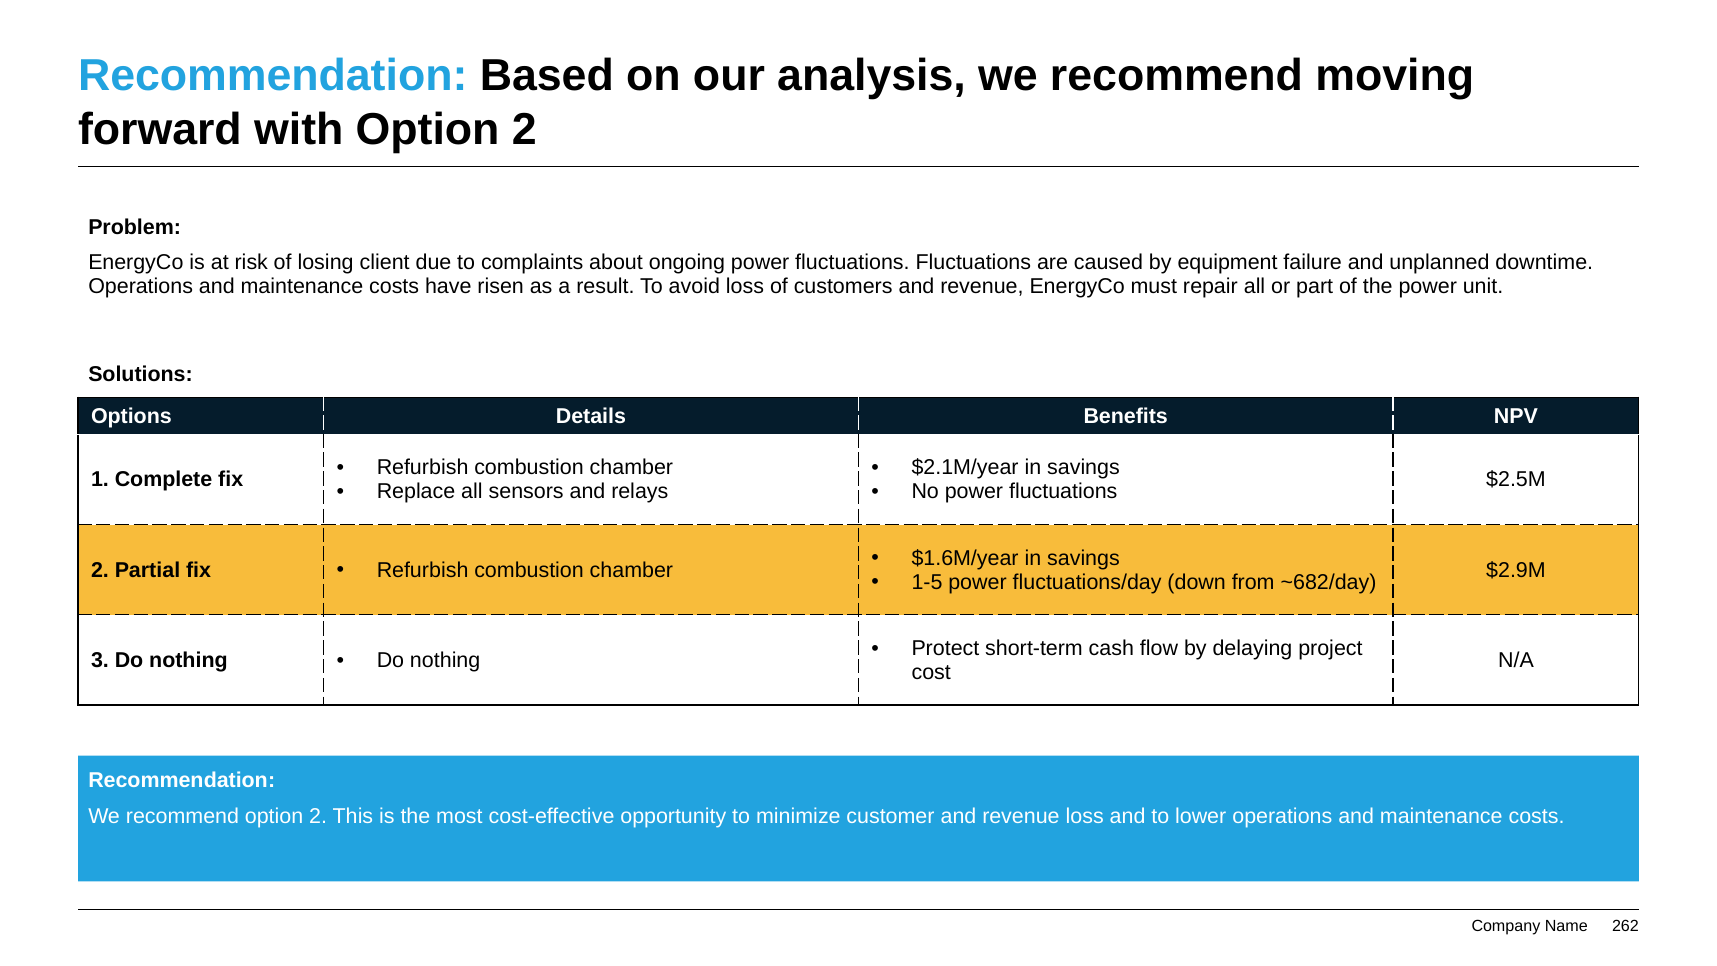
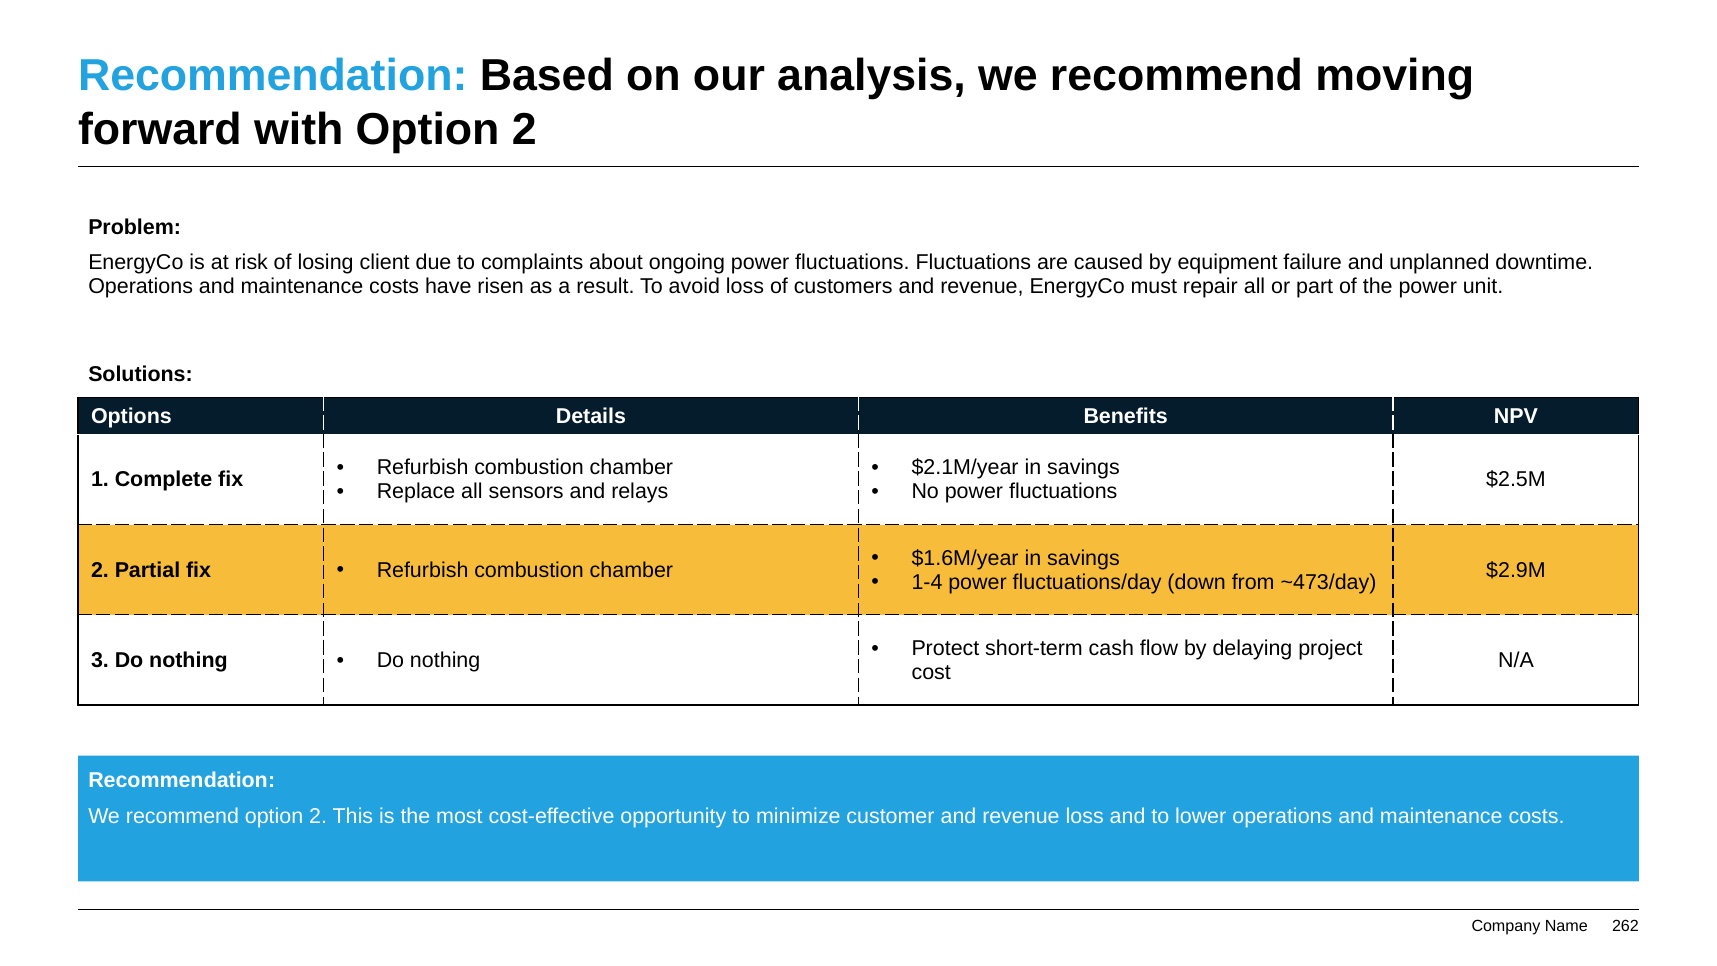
1-5: 1-5 -> 1-4 (927, 582)
~682/day: ~682/day -> ~473/day (1329, 582)
